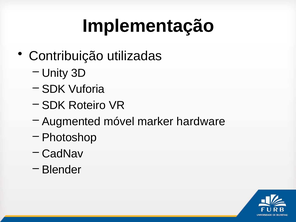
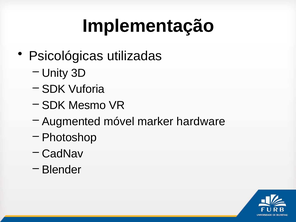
Contribuição: Contribuição -> Psicológicas (66, 56)
Roteiro: Roteiro -> Mesmo (87, 105)
